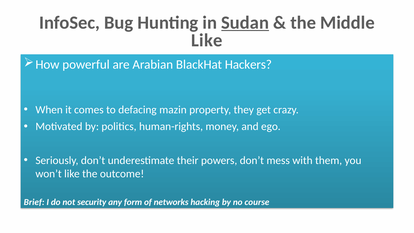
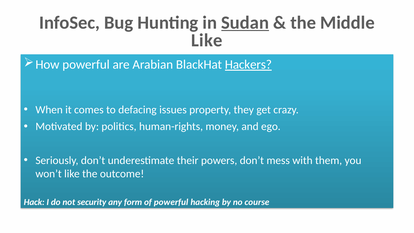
Hackers underline: none -> present (248, 65)
mazin: mazin -> issues (173, 110)
Brief: Brief -> Hack (34, 202)
of networks: networks -> powerful (171, 202)
